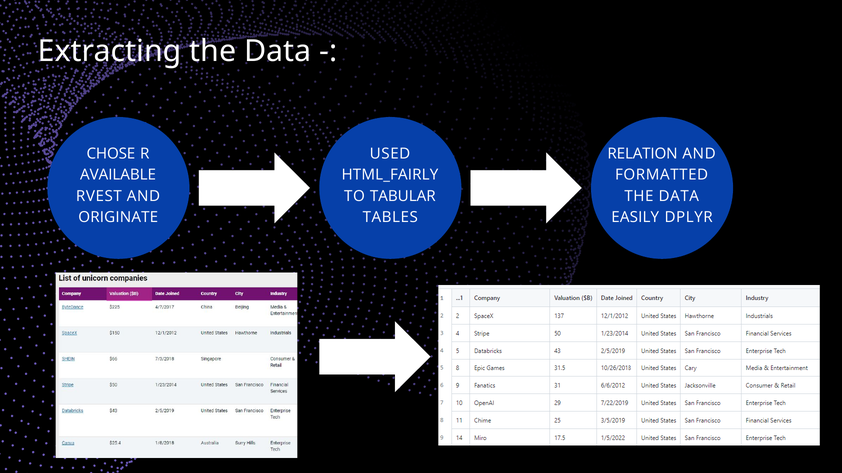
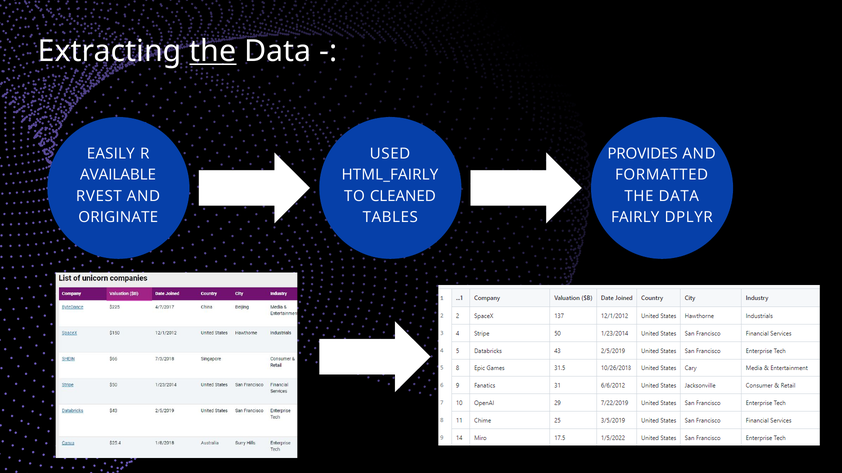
the underline: none -> present (213, 51)
CHOSE: CHOSE -> EASILY (111, 154)
RELATION: RELATION -> PROVIDES (643, 154)
TABULAR: TABULAR -> CLEANED (403, 196)
EASILY: EASILY -> FAIRLY (635, 218)
